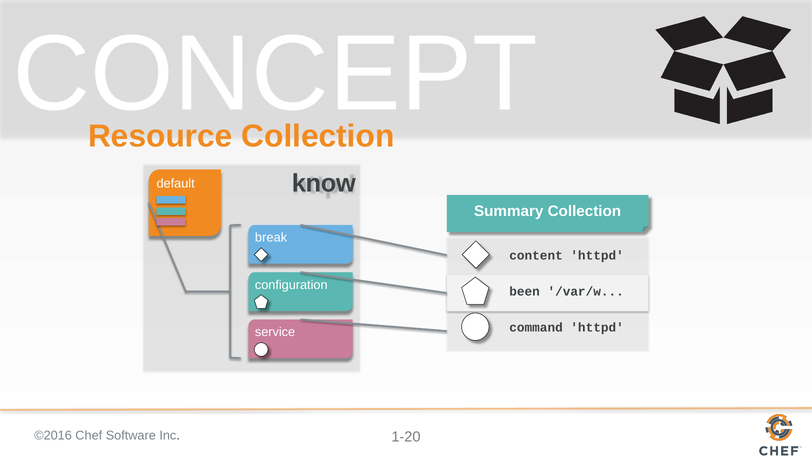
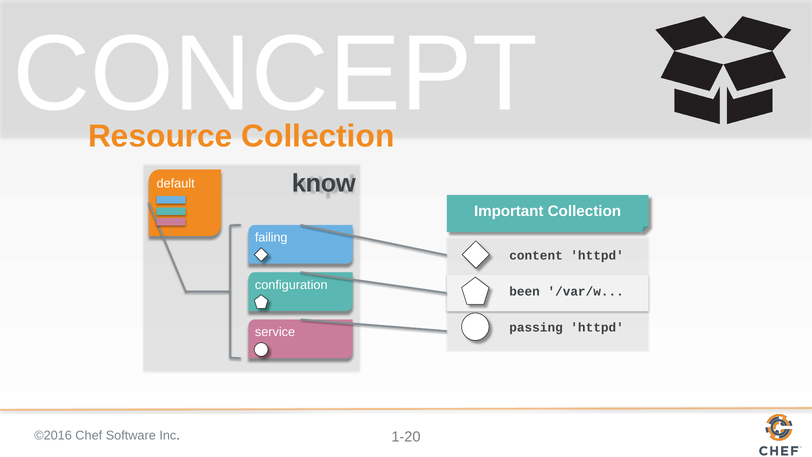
Summary: Summary -> Important (509, 211)
break: break -> failing (271, 237)
command: command -> passing (536, 327)
